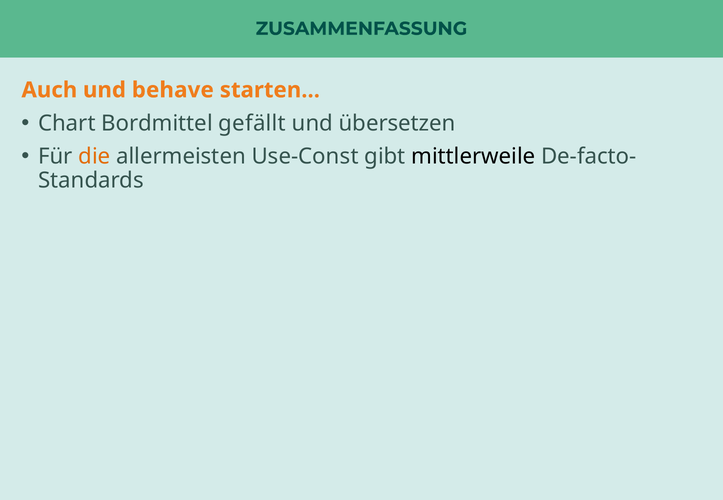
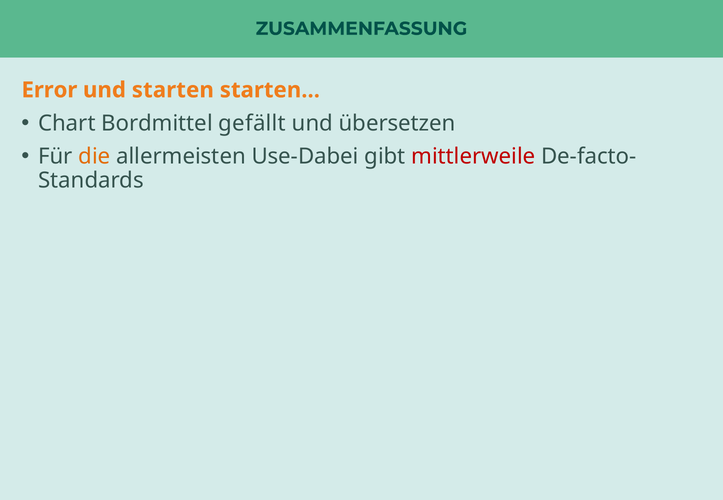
Auch: Auch -> Error (49, 90)
und behave: behave -> starten (173, 90)
Use-Const: Use-Const -> Use-Dabei (305, 157)
mittlerweile colour: black -> red (473, 157)
